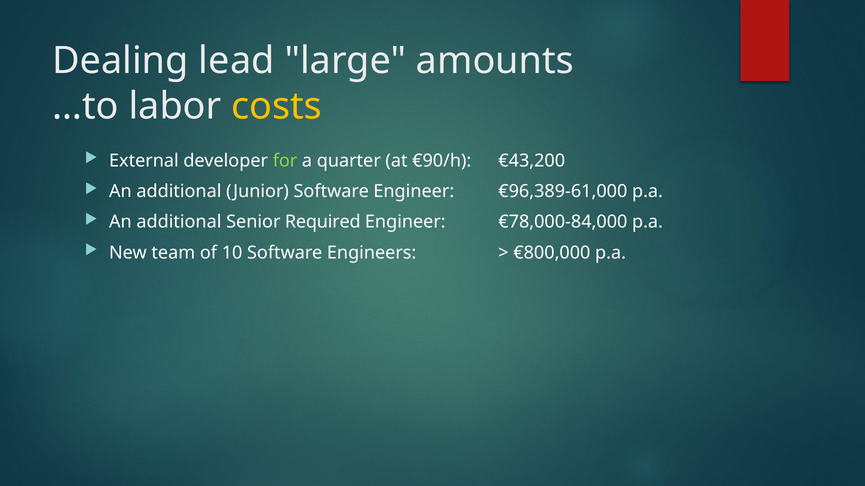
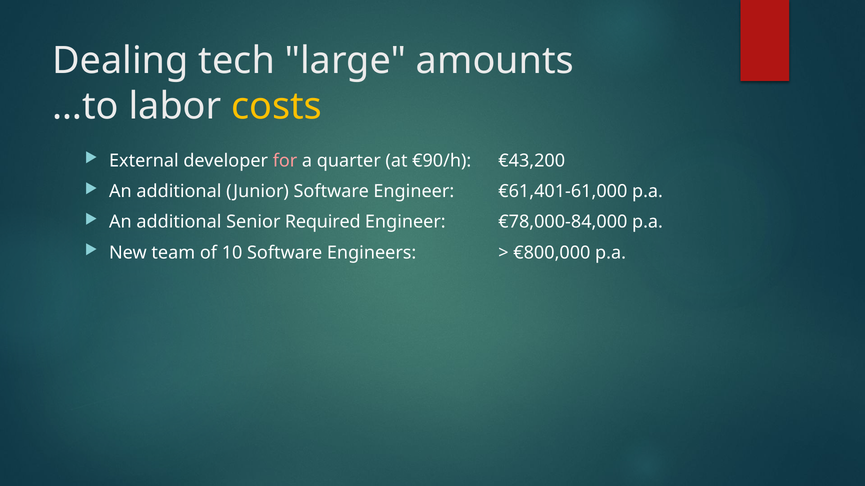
lead: lead -> tech (237, 61)
for colour: light green -> pink (285, 161)
€96,389-61,000: €96,389-61,000 -> €61,401-61,000 (563, 192)
